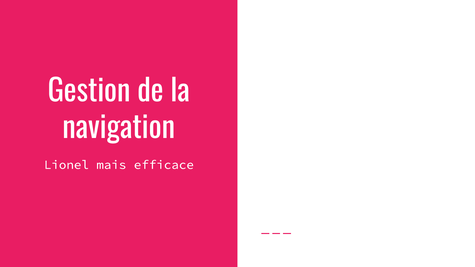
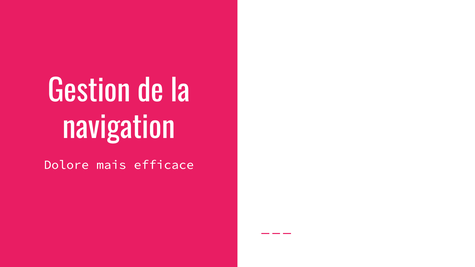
Lionel: Lionel -> Dolore (66, 165)
